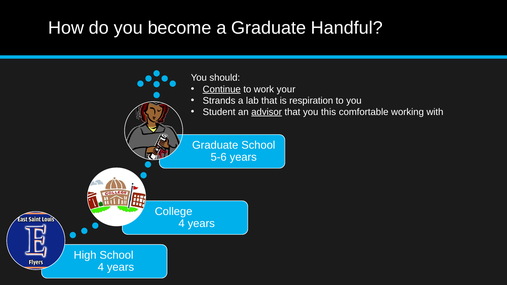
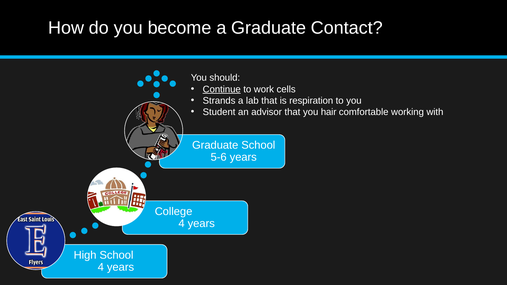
Handful: Handful -> Contact (347, 28)
your: your -> cells (286, 89)
advisor underline: present -> none (267, 112)
this: this -> hair (329, 112)
